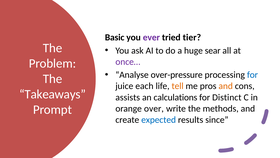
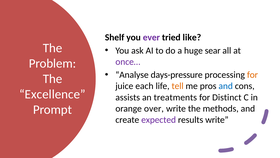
Basic: Basic -> Shelf (115, 37)
tier: tier -> like (192, 37)
over-pressure: over-pressure -> days-pressure (177, 75)
for colour: blue -> orange (252, 75)
and colour: orange -> blue (226, 86)
Takeaways: Takeaways -> Excellence (52, 94)
calculations: calculations -> treatments (175, 97)
expected colour: blue -> purple (159, 119)
results since: since -> write (217, 119)
